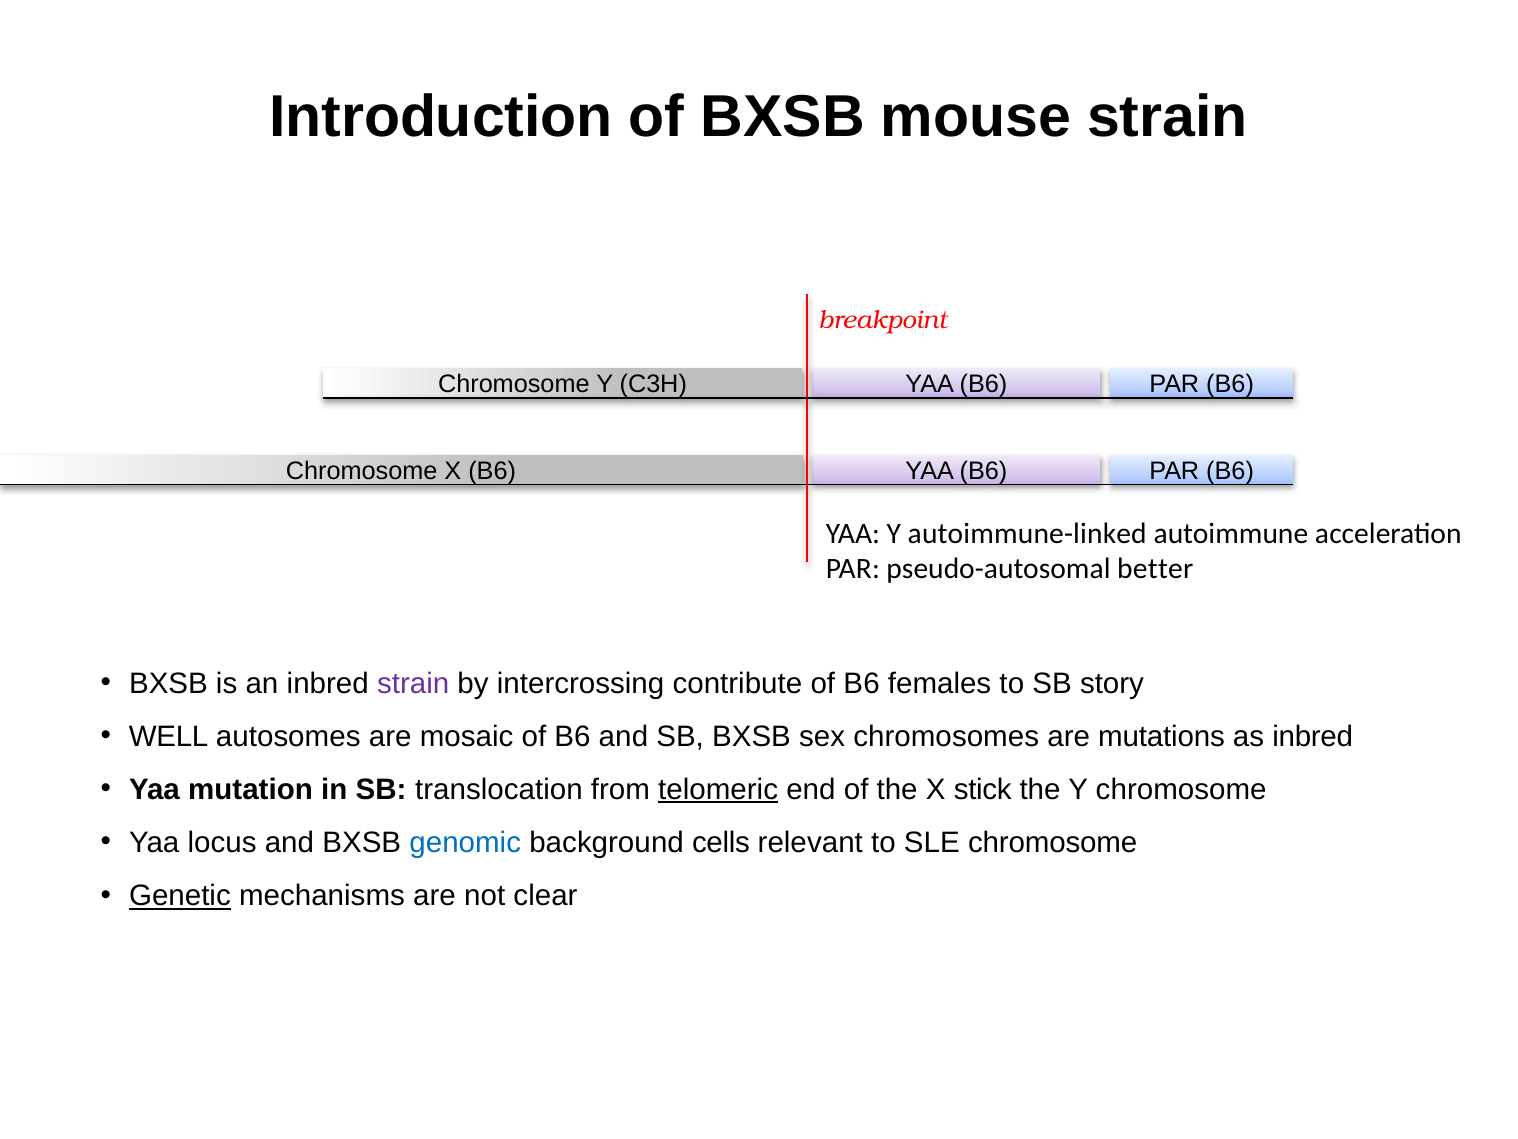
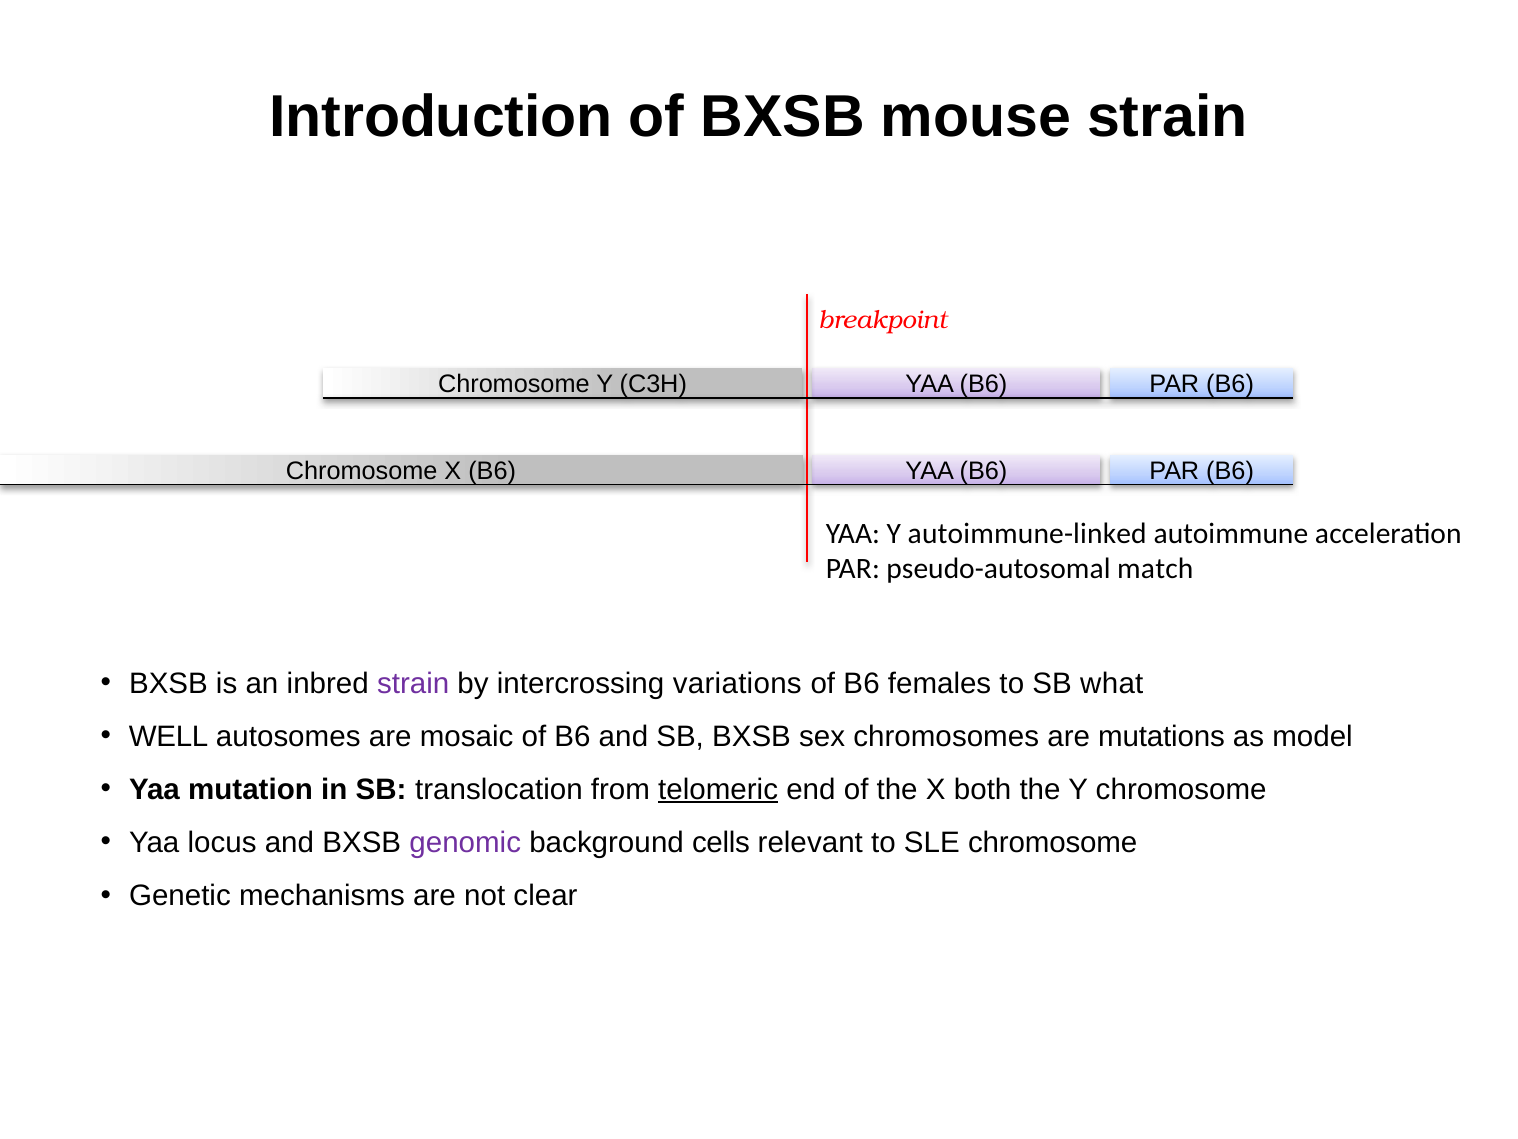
better: better -> match (1155, 569)
contribute: contribute -> variations (737, 683)
story: story -> what (1112, 683)
as inbred: inbred -> model (1313, 736)
stick: stick -> both (983, 789)
genomic colour: blue -> purple (465, 842)
Genetic underline: present -> none (180, 896)
